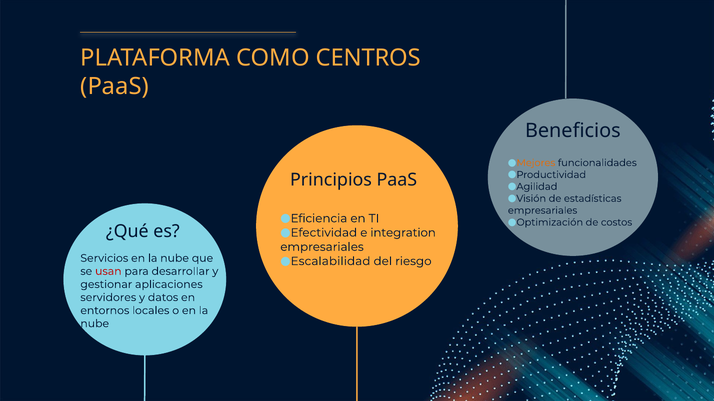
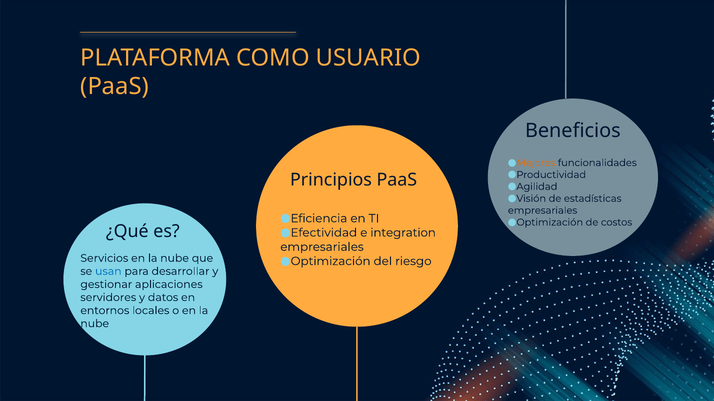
CENTROS: CENTROS -> USUARIO (368, 58)
Escalabilidad: Escalabilidad -> Optimización (331, 262)
usan colour: red -> blue (108, 272)
